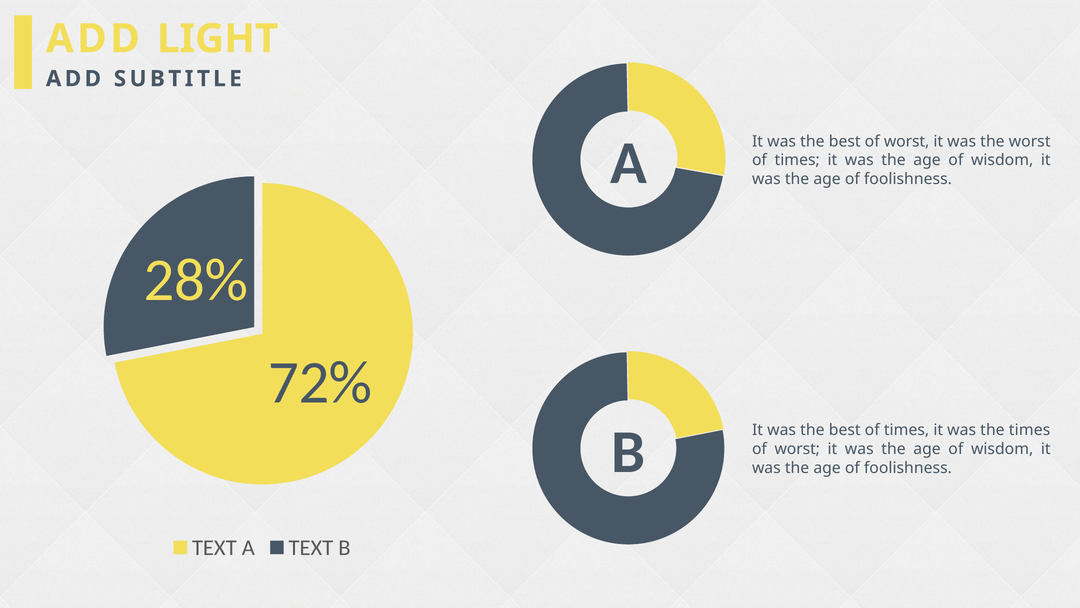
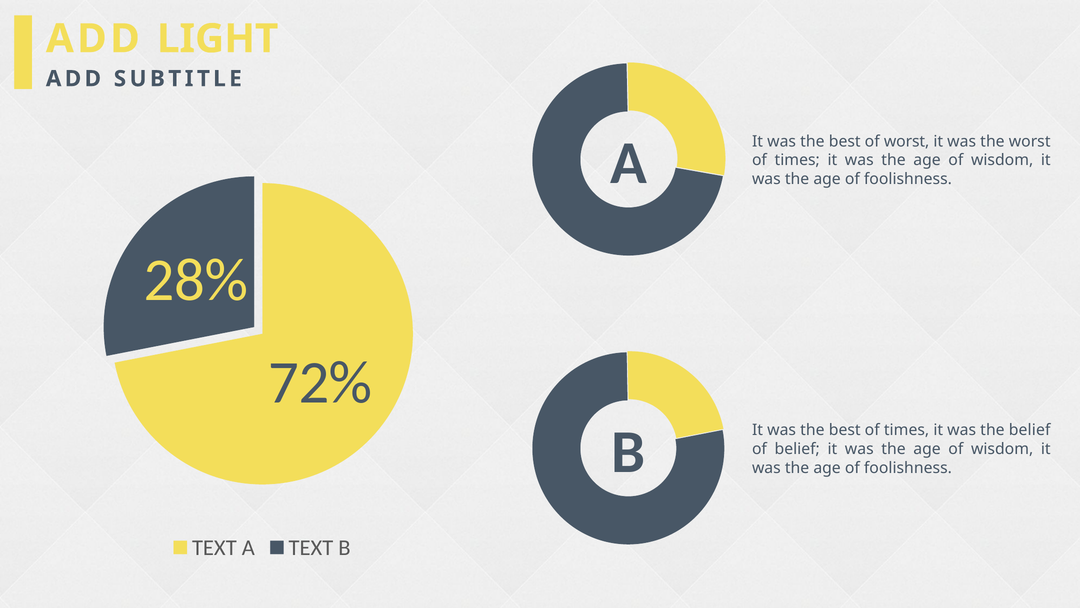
the times: times -> belief (1030, 430)
worst: worst -> belief (797, 449)
